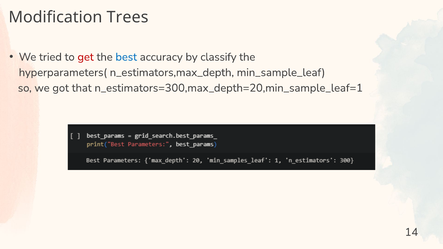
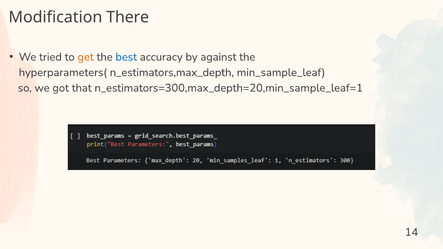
Trees: Trees -> There (128, 17)
get colour: red -> orange (86, 57)
classify: classify -> against (218, 57)
